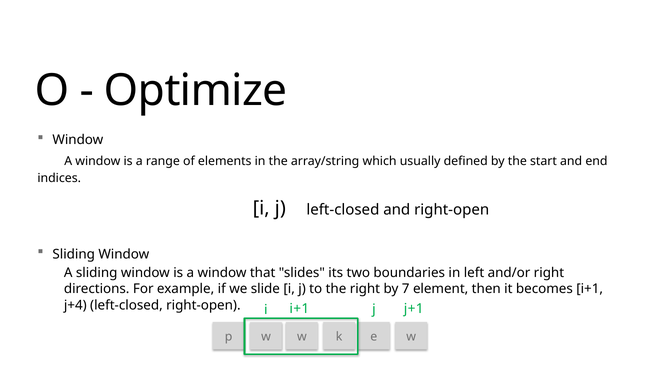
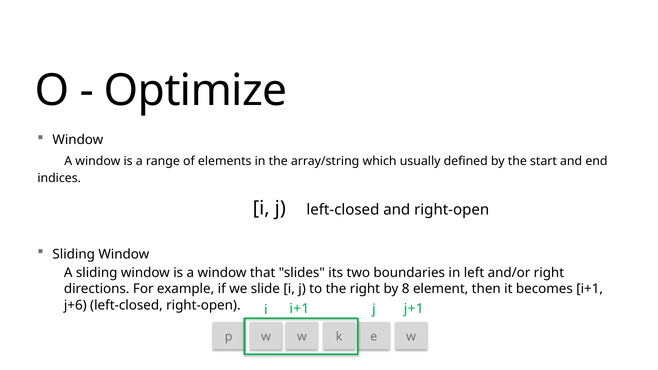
7: 7 -> 8 (406, 289)
j+4: j+4 -> j+6 (75, 305)
